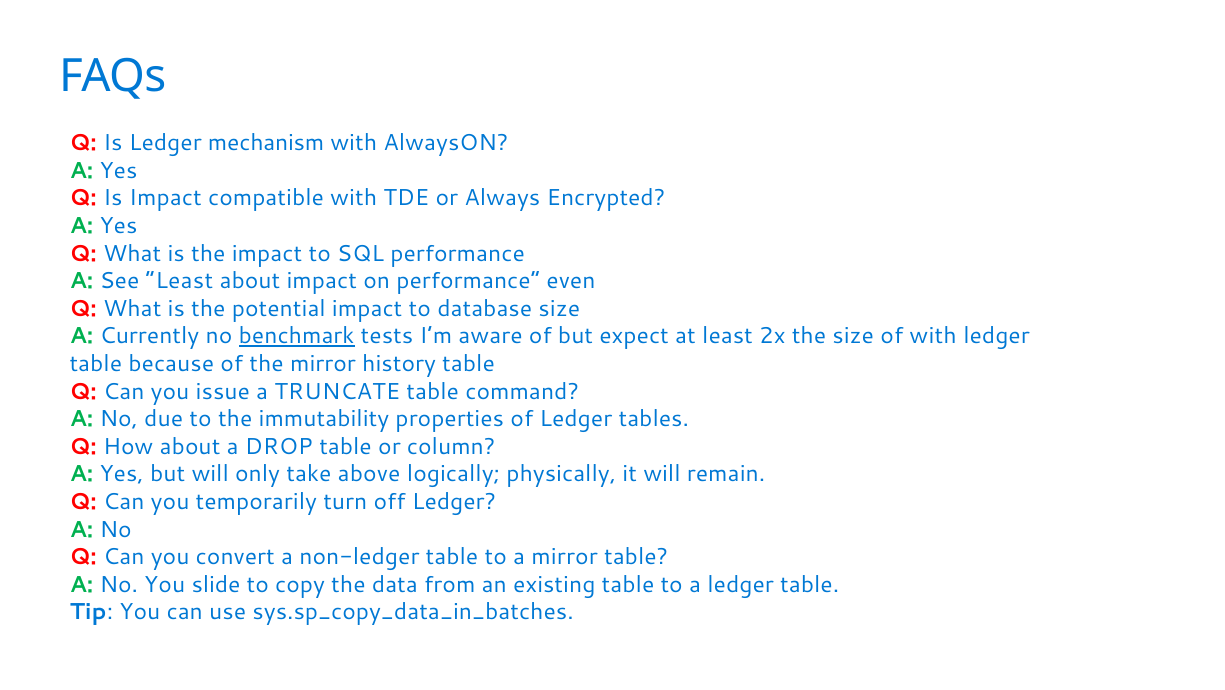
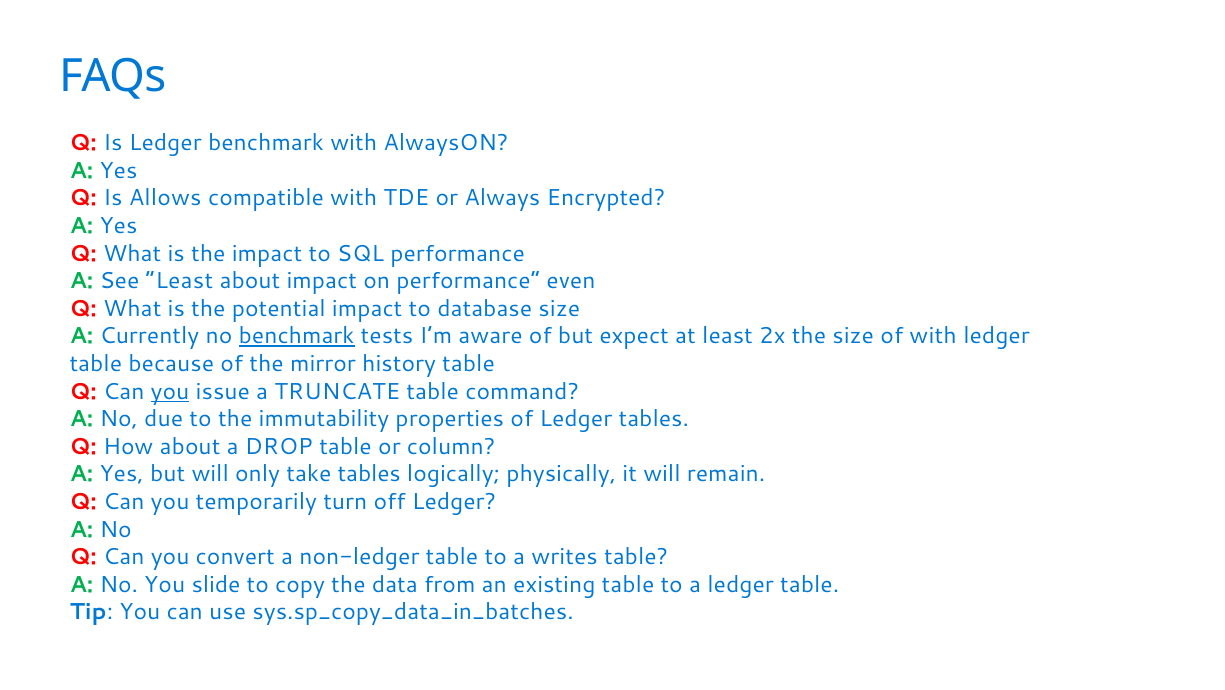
Ledger mechanism: mechanism -> benchmark (266, 143)
Is Impact: Impact -> Allows (165, 198)
you underline: none -> present (170, 391)
take above: above -> tables (369, 474)
a mirror: mirror -> writes (565, 557)
